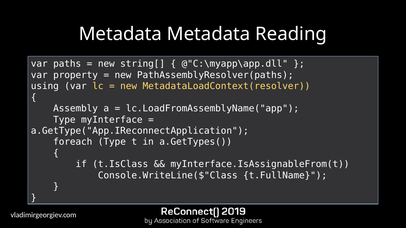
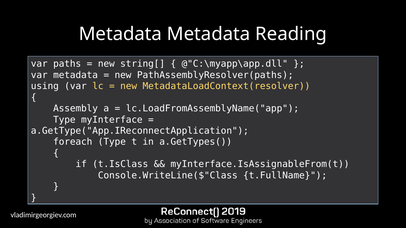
var property: property -> metadata (76, 75)
